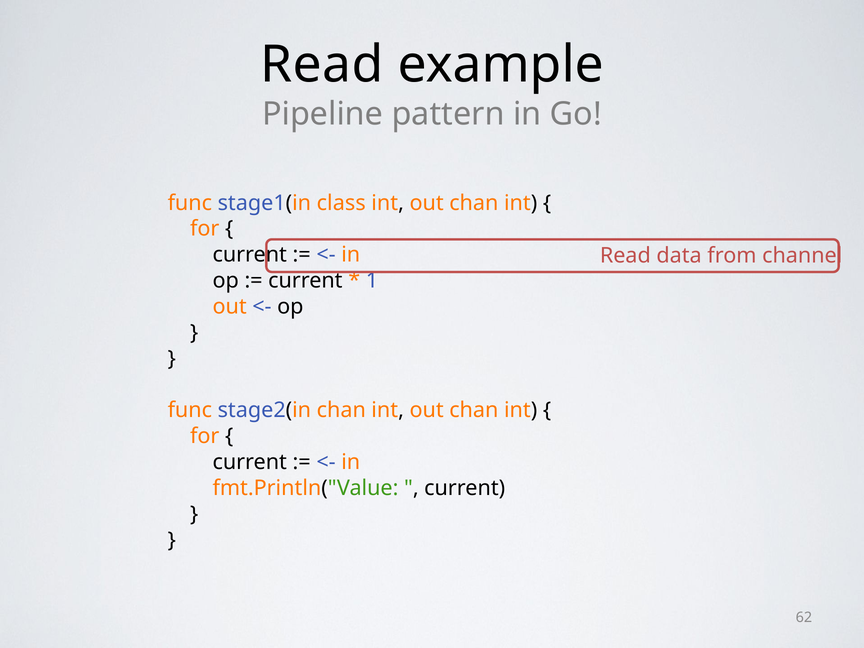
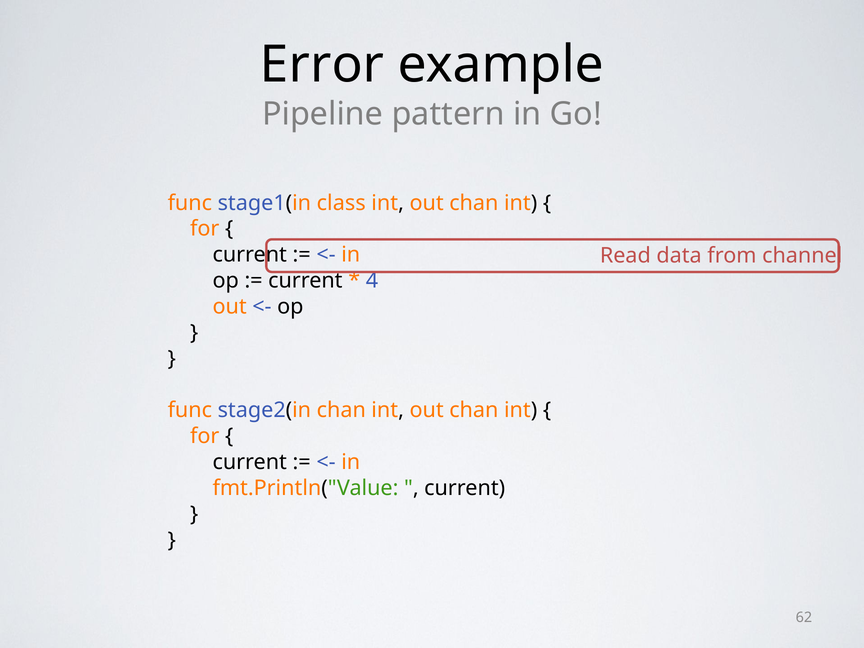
Read: Read -> Error (322, 65)
1: 1 -> 4 (372, 281)
